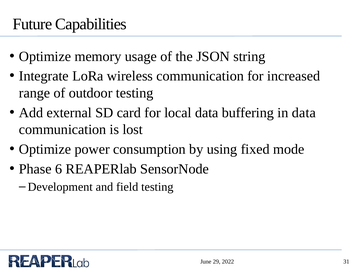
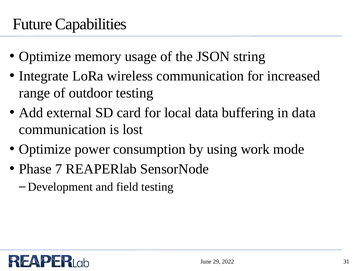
fixed: fixed -> work (255, 149)
6: 6 -> 7 (59, 169)
